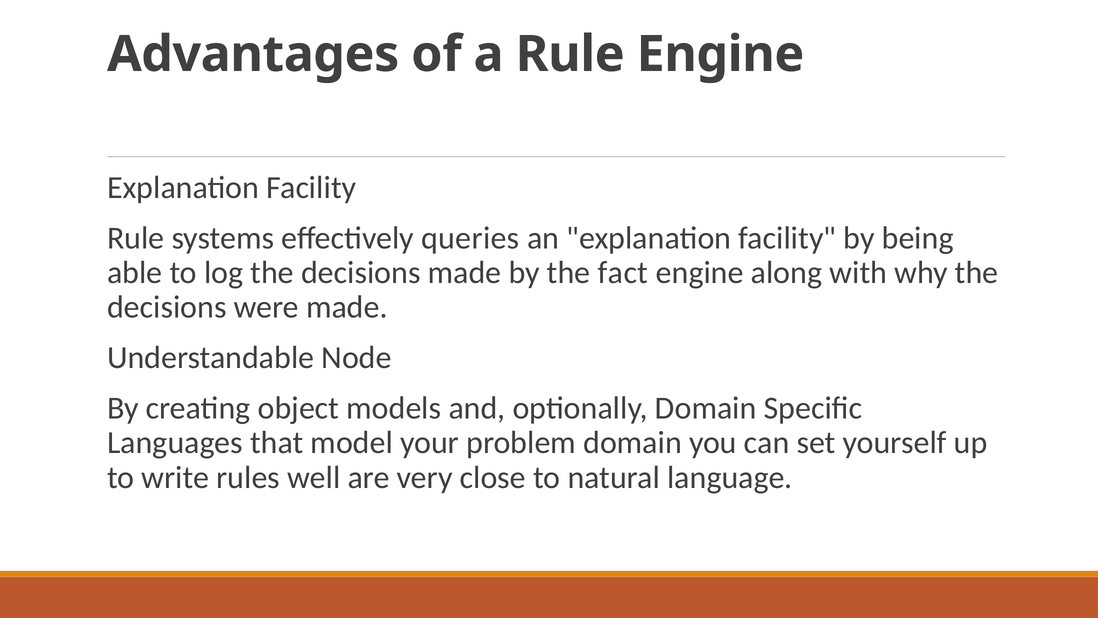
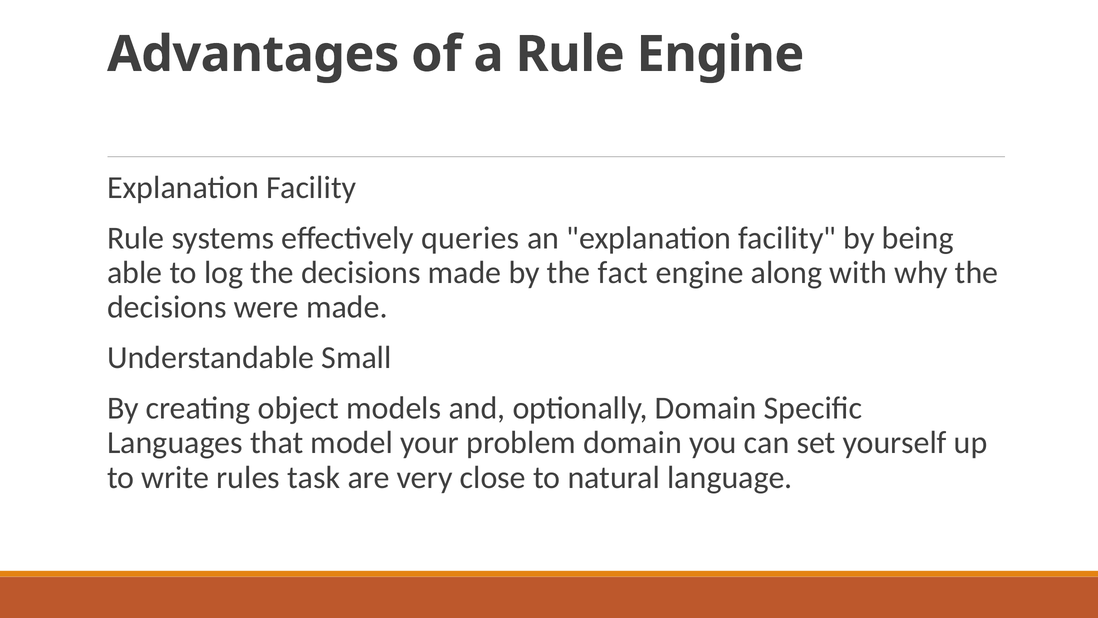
Node: Node -> Small (356, 358)
well: well -> task (314, 477)
